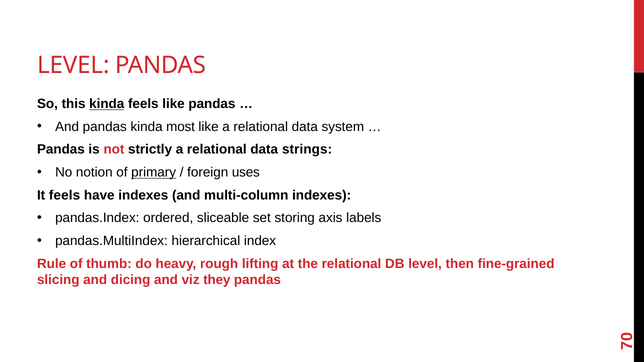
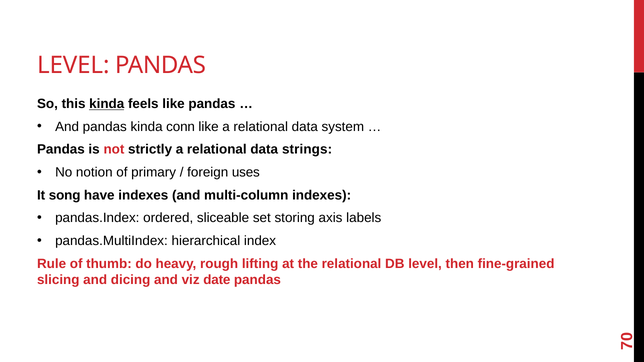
most: most -> conn (181, 127)
primary underline: present -> none (154, 173)
It feels: feels -> song (65, 195)
they: they -> date (217, 280)
